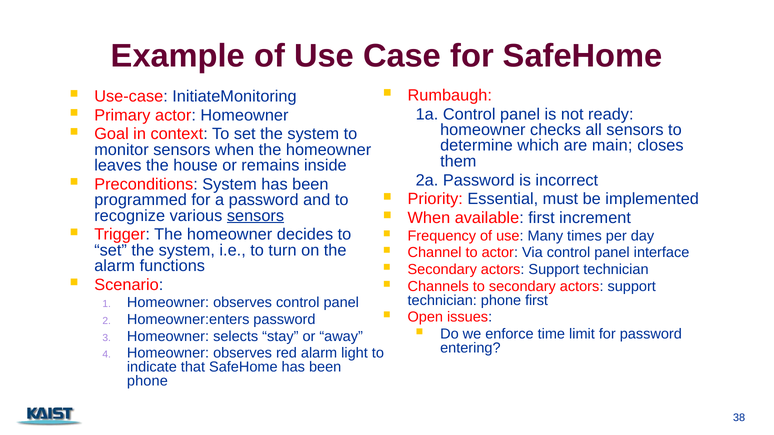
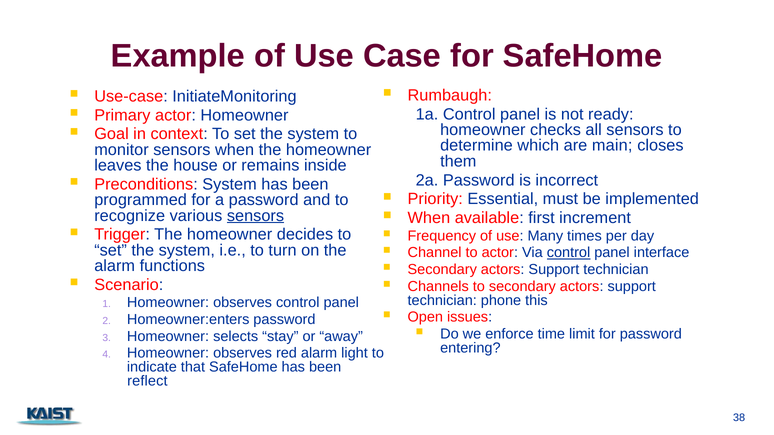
control underline: none -> present (569, 253)
phone first: first -> this (536, 300)
phone: phone -> reflect (147, 381)
